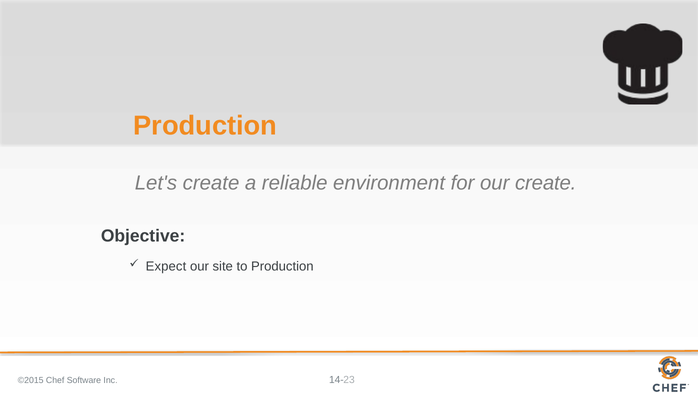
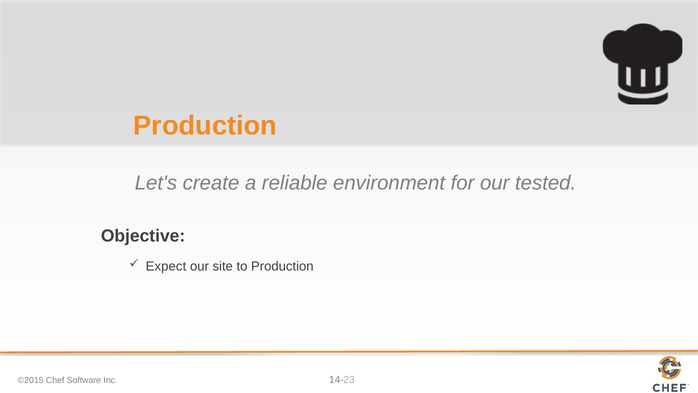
our create: create -> tested (546, 183)
